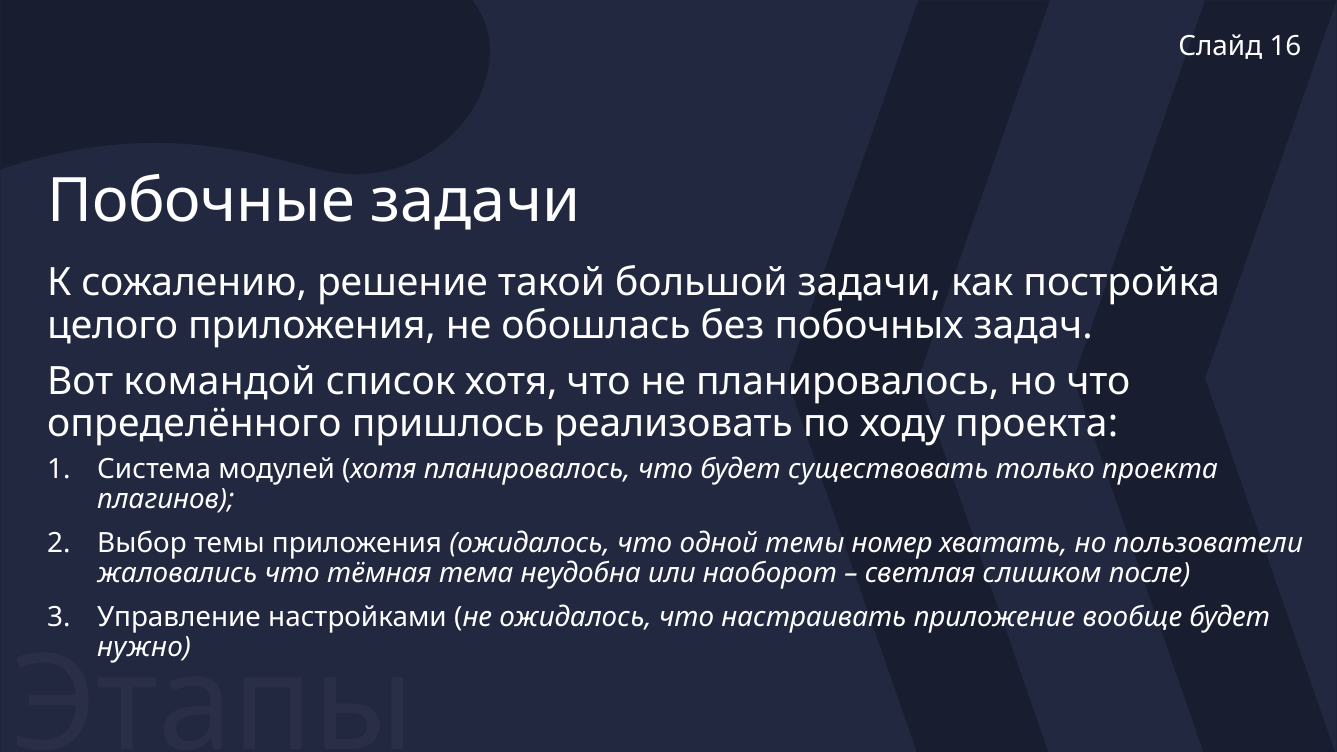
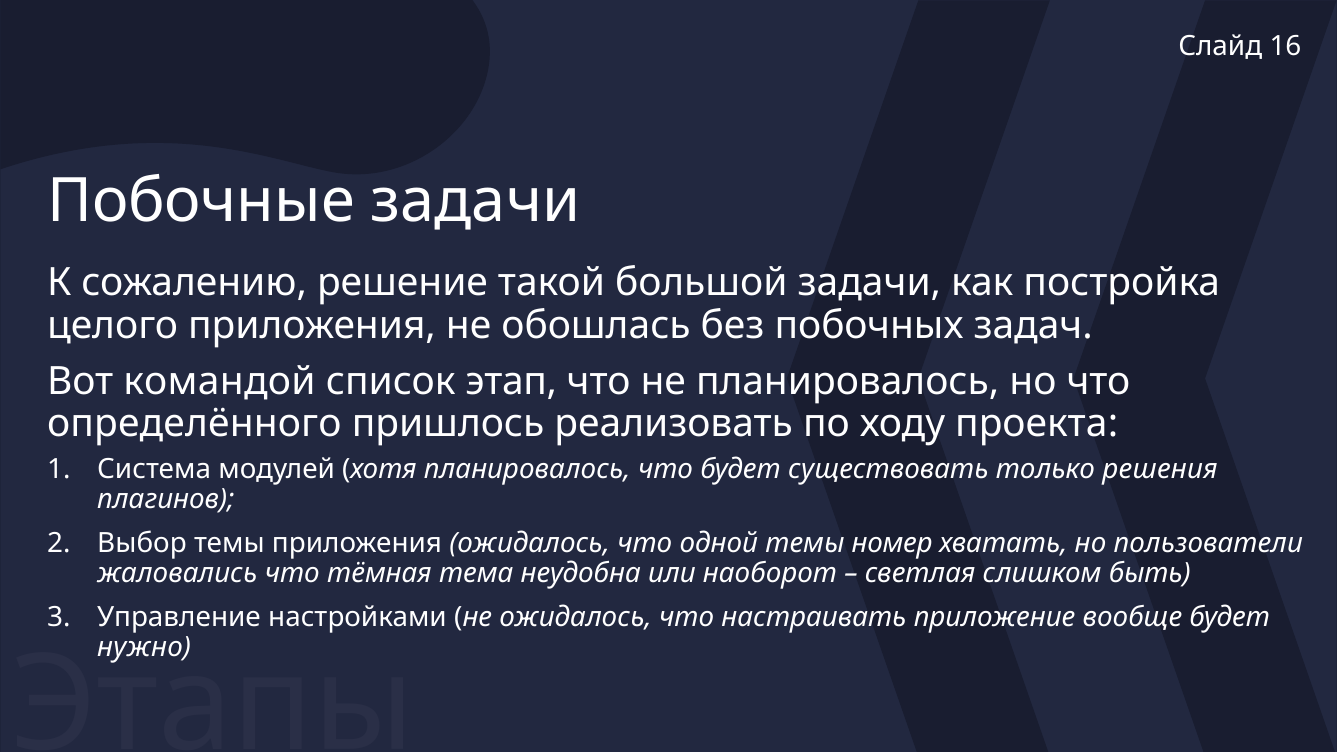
список хотя: хотя -> этап (511, 381)
только проекта: проекта -> решения (1160, 469)
после: после -> быть (1150, 573)
